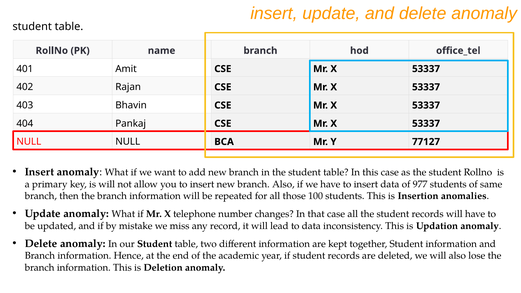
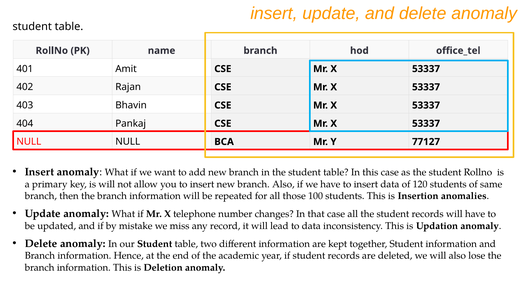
977: 977 -> 120 (420, 184)
